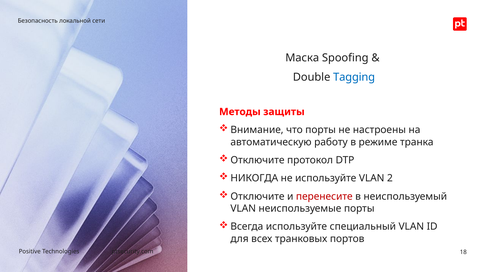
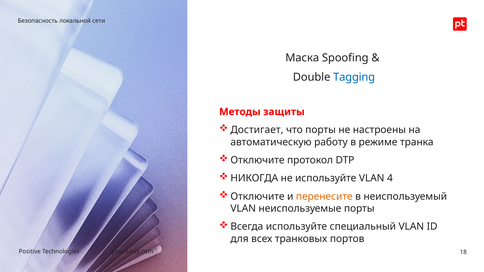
Внимание: Внимание -> Достигает (257, 130)
2: 2 -> 4 (390, 178)
перенесите colour: red -> orange (324, 197)
